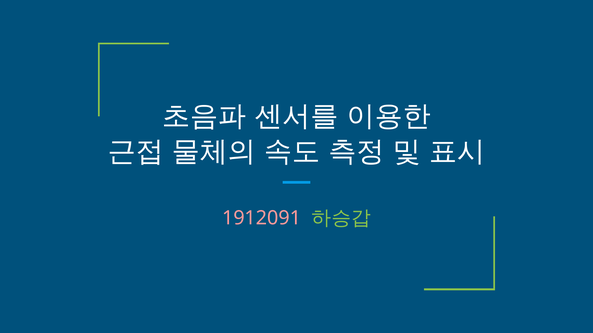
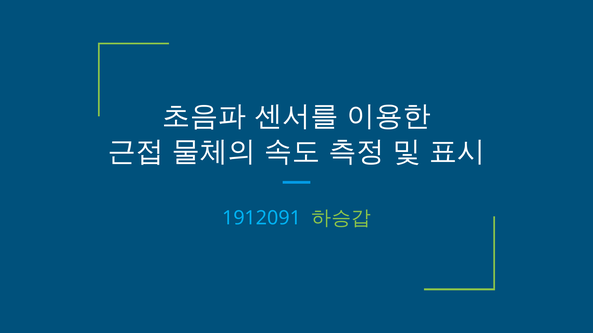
1912091 colour: pink -> light blue (262, 218)
